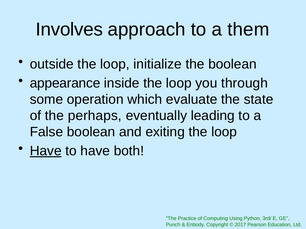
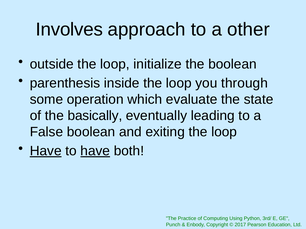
them: them -> other (248, 30)
appearance: appearance -> parenthesis (65, 83)
perhaps: perhaps -> basically (95, 116)
have underline: none -> present (95, 151)
